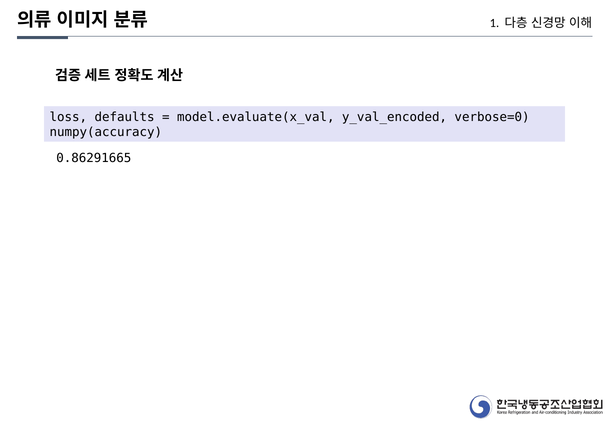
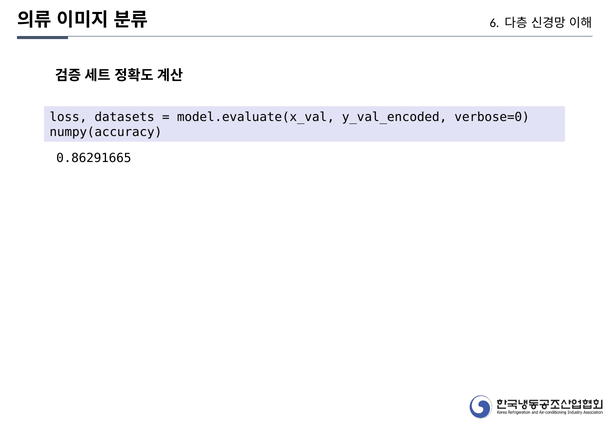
1: 1 -> 6 (494, 23)
defaults: defaults -> datasets (125, 117)
